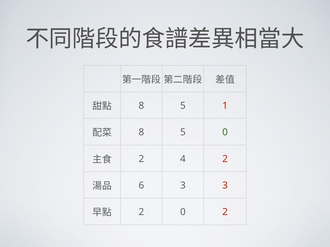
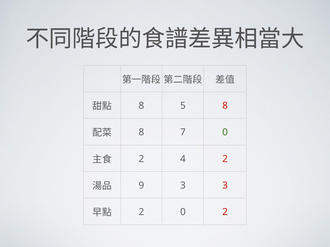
5 1: 1 -> 8 (225, 106)
5: 5 -> 7 (183, 133)
6: 6 -> 9 (141, 186)
